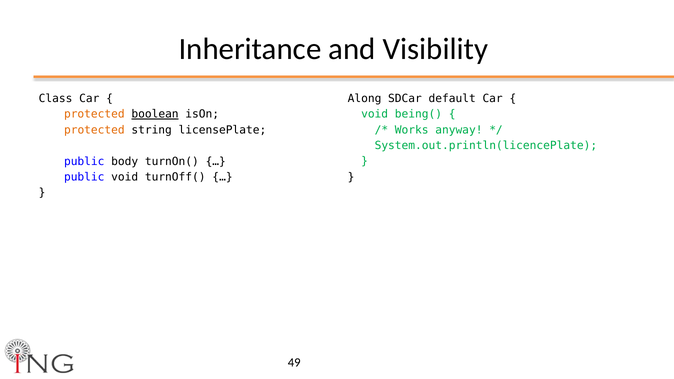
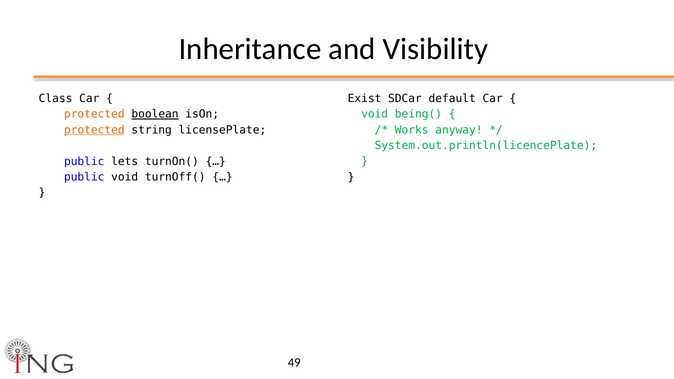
Along: Along -> Exist (365, 98)
protected underline: none -> present (94, 130)
body: body -> lets (125, 161)
